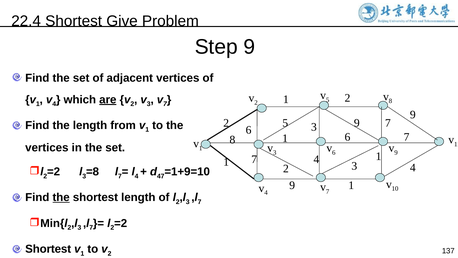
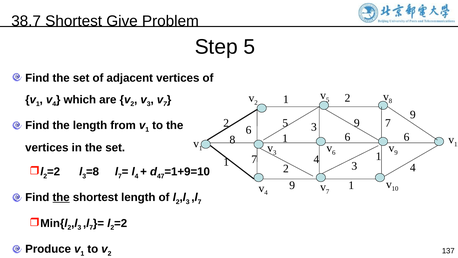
22.4: 22.4 -> 38.7 (26, 21)
Step 9: 9 -> 5 (249, 47)
are underline: present -> none (108, 99)
6 7: 7 -> 6 (407, 137)
Shortest: Shortest -> Produce (48, 249)
